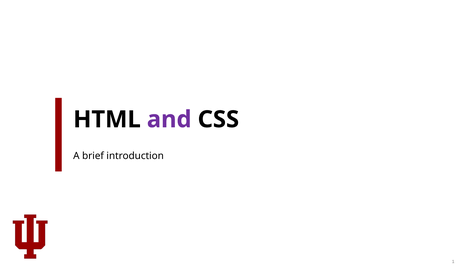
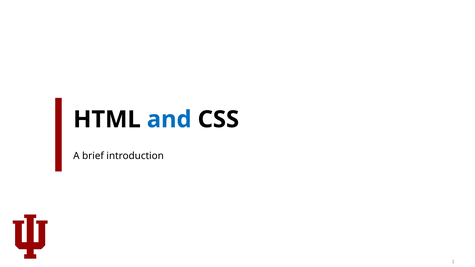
and colour: purple -> blue (169, 120)
